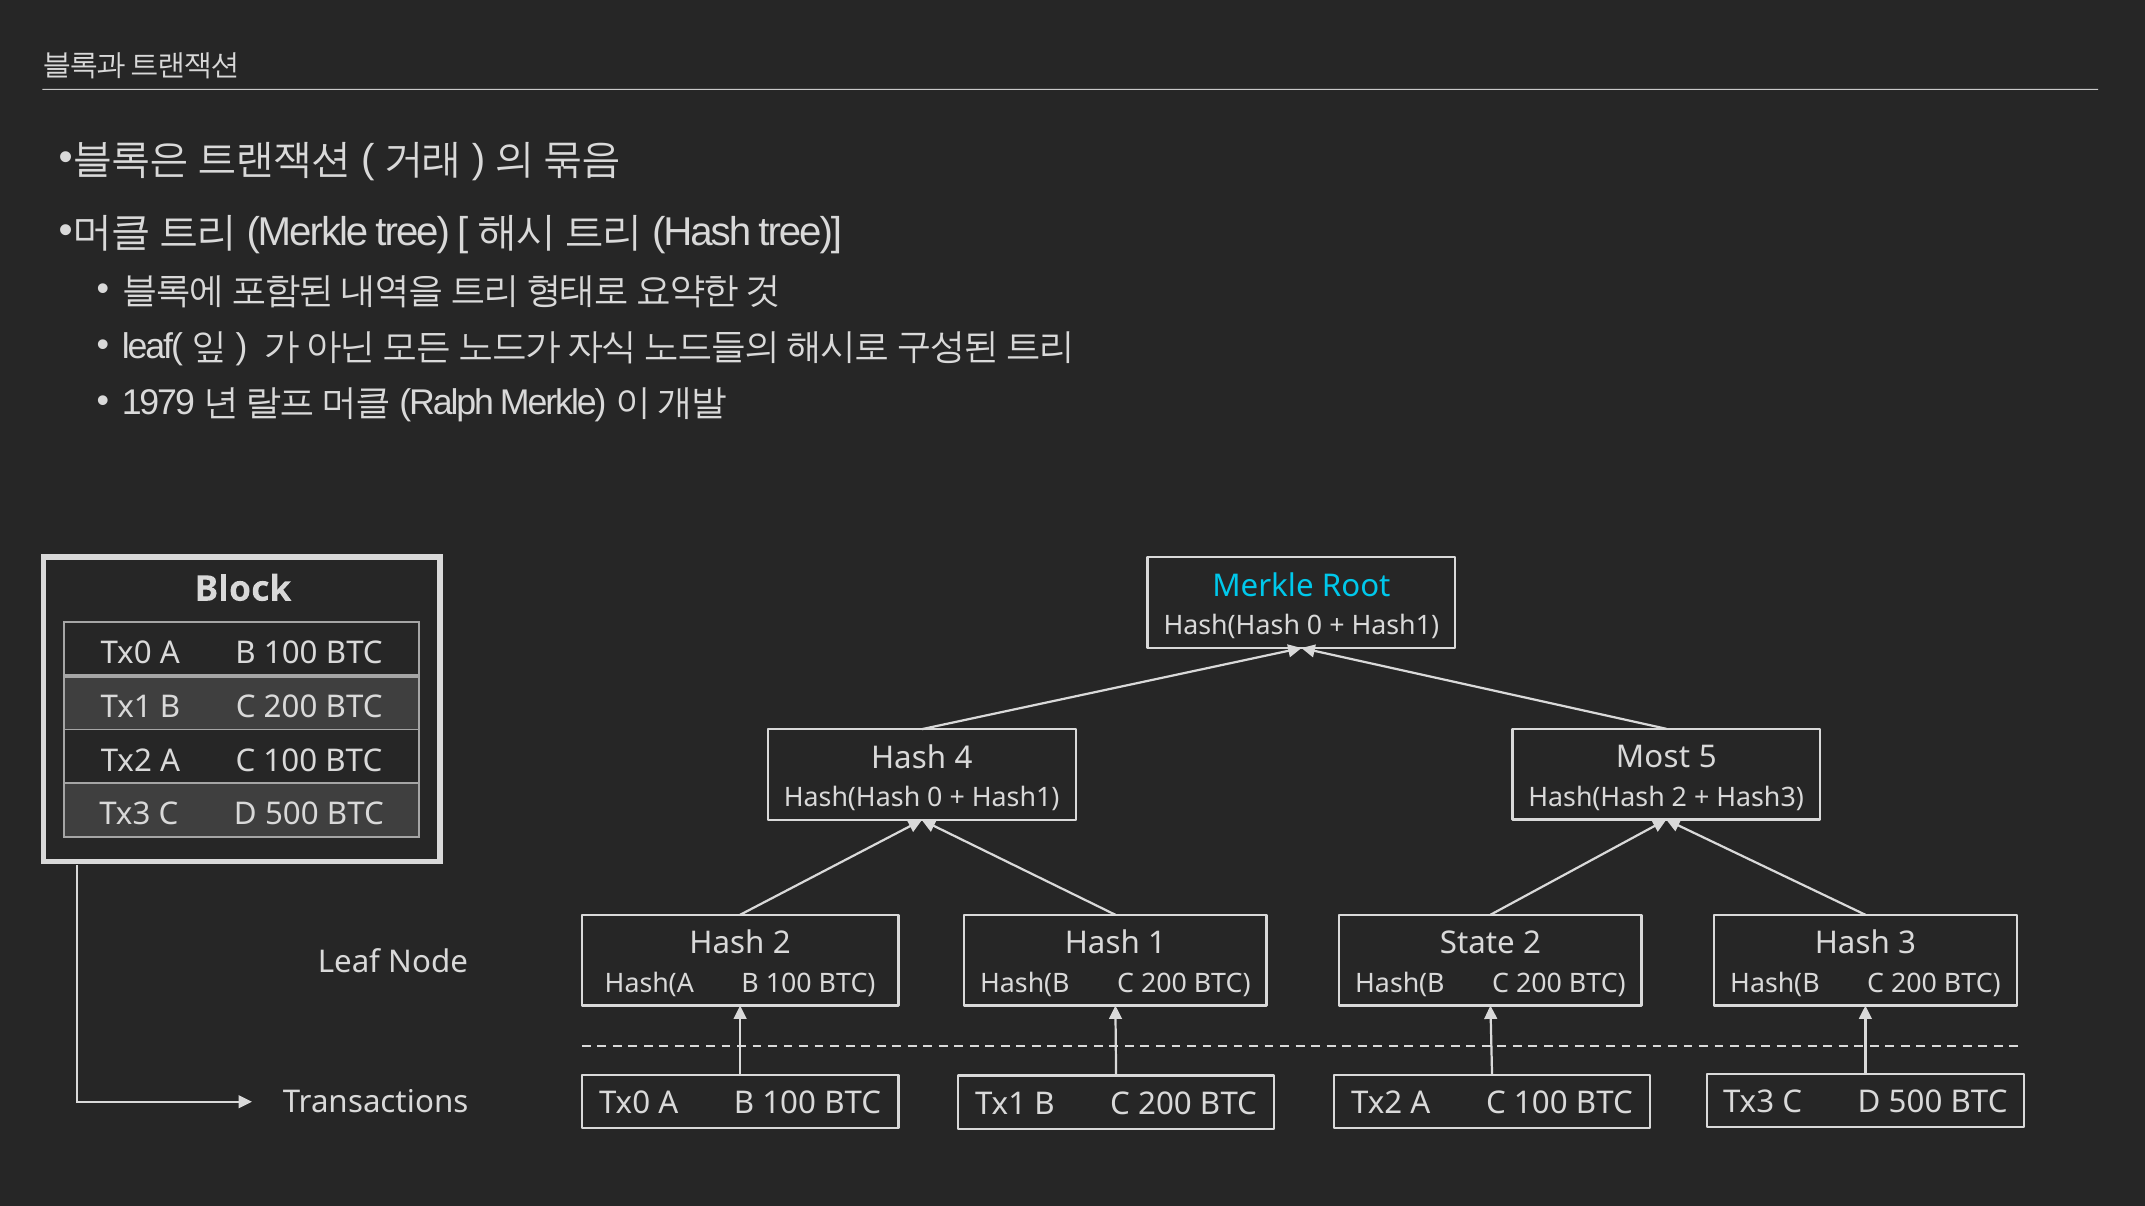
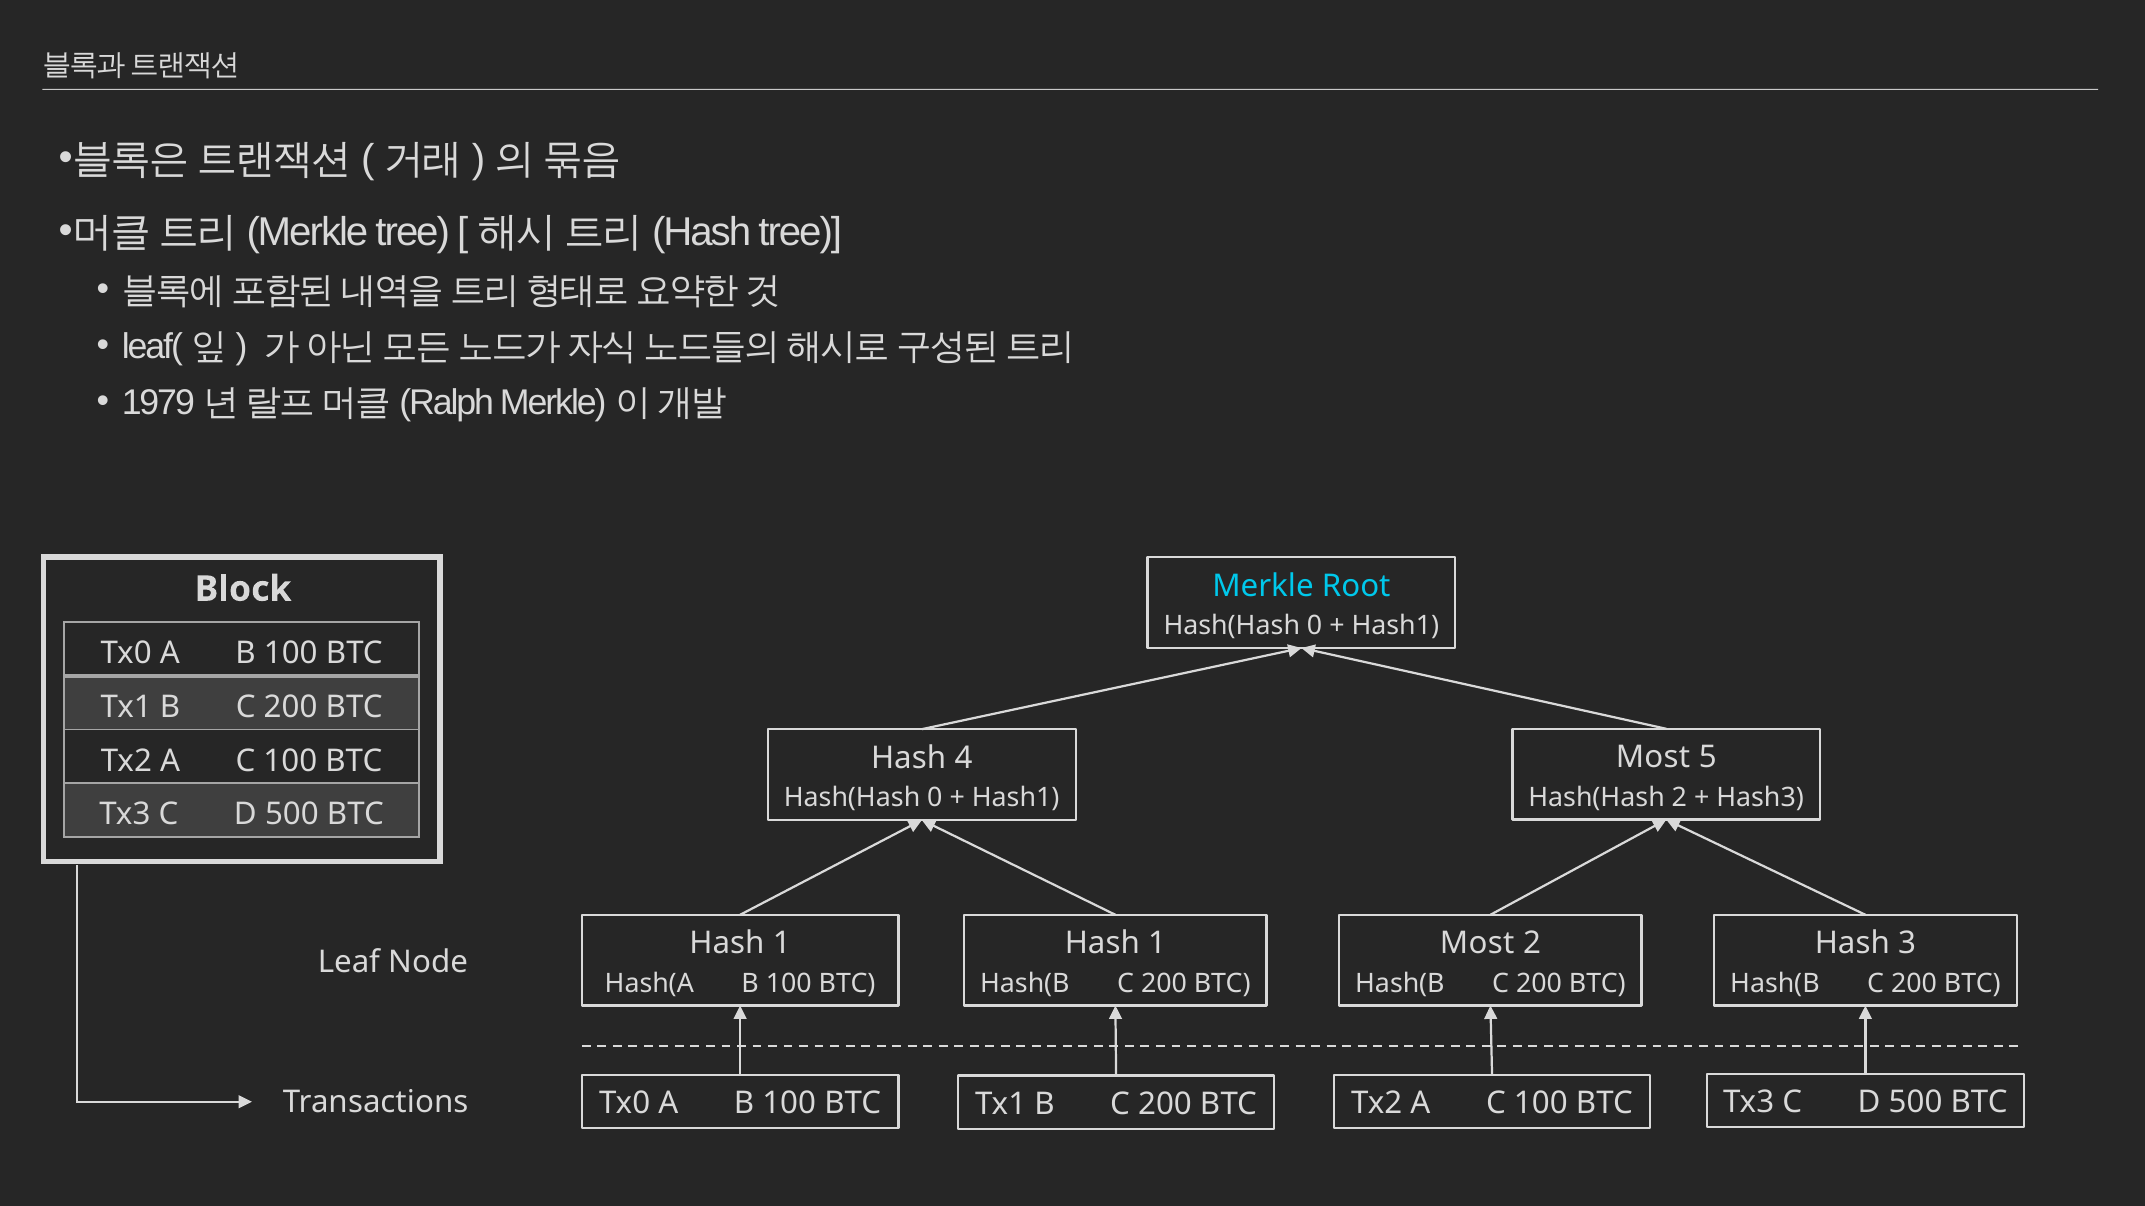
2: 2 -> 1 (782, 944)
State: State -> Most (1477, 944)
